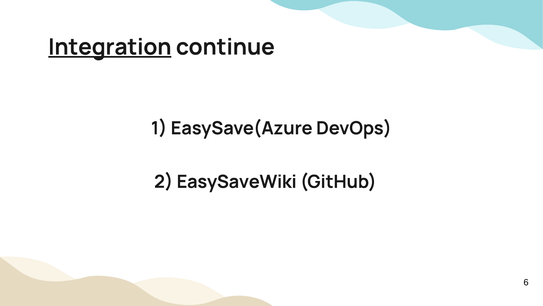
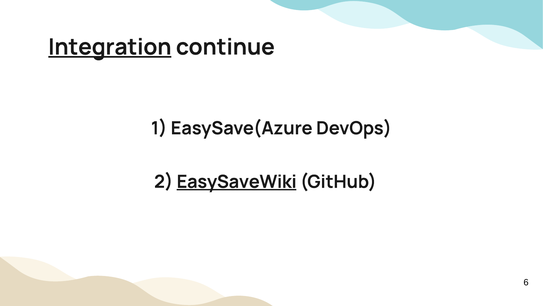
EasySaveWiki underline: none -> present (237, 182)
